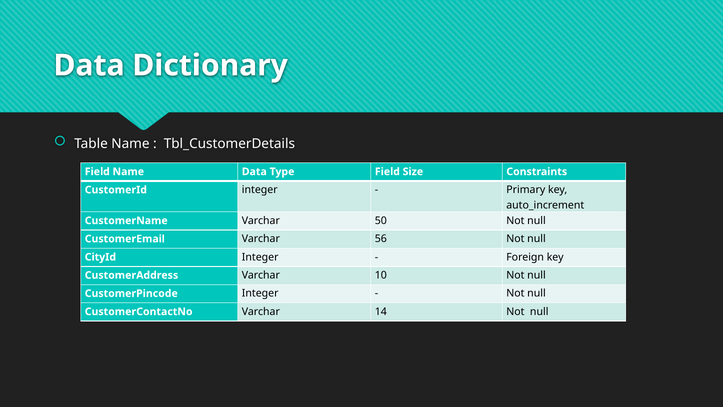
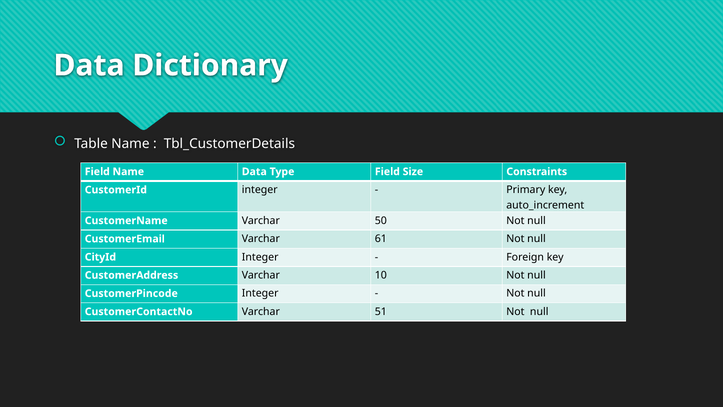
56: 56 -> 61 (381, 239)
14: 14 -> 51 (381, 311)
